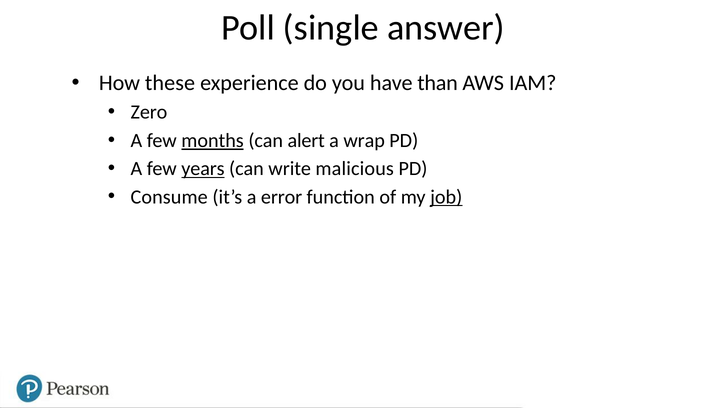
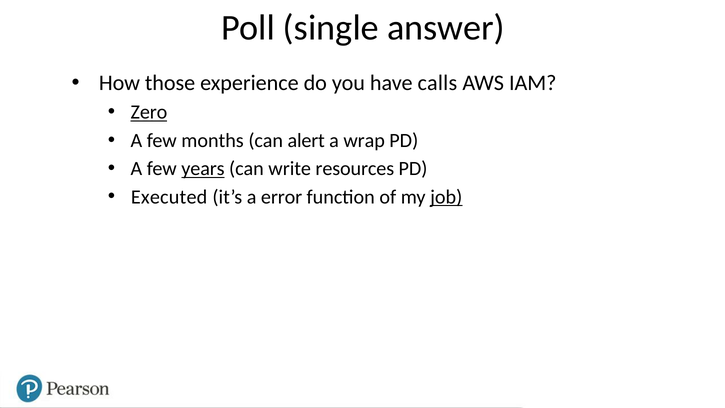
these: these -> those (170, 83)
than: than -> calls (437, 83)
Zero underline: none -> present (149, 112)
months underline: present -> none (213, 140)
malicious: malicious -> resources (355, 169)
Consume: Consume -> Executed (169, 197)
